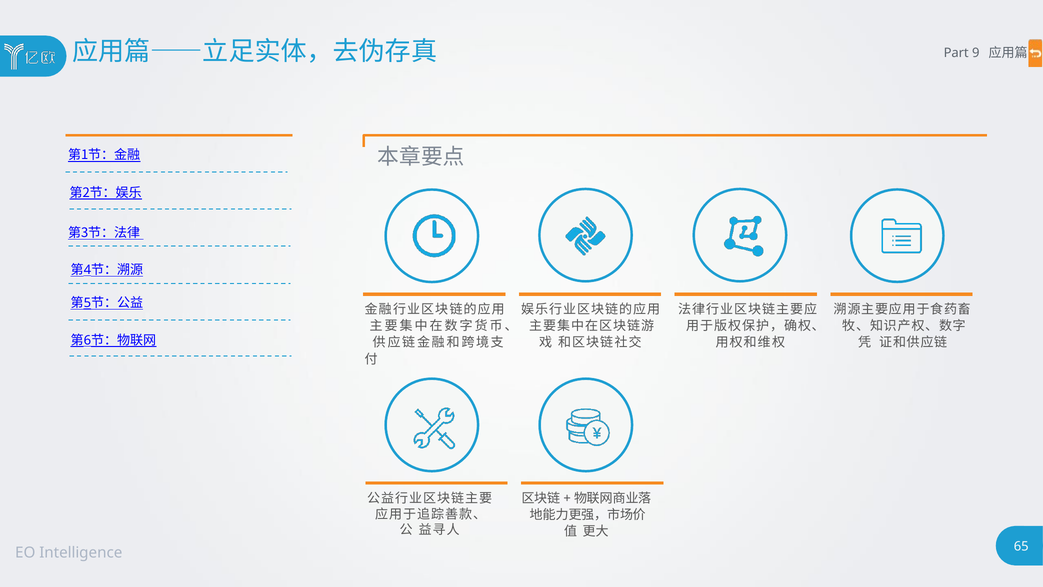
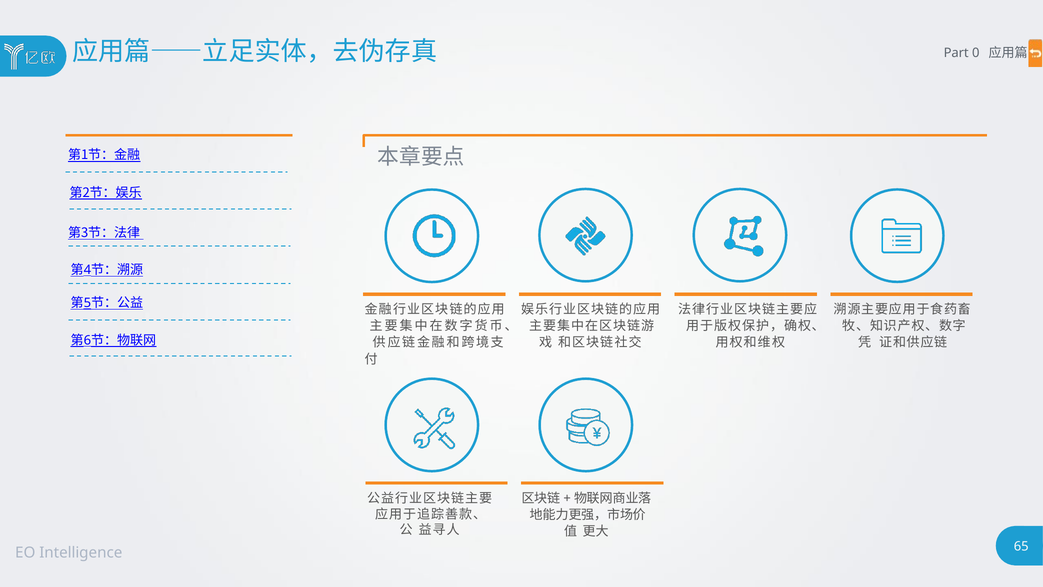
9: 9 -> 0 (976, 53)
